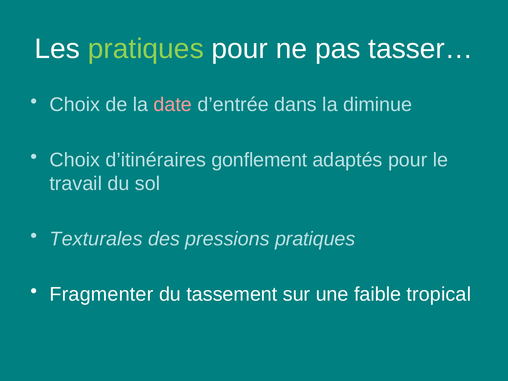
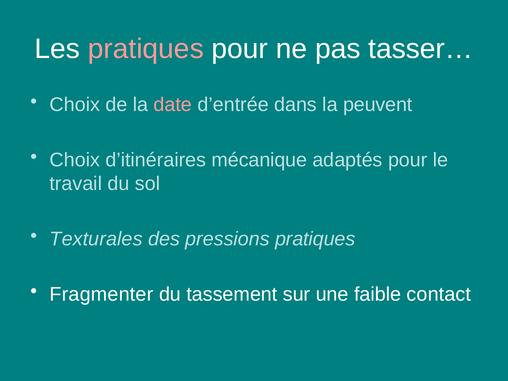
pratiques colour: light green -> pink (146, 49)
diminue: diminue -> peuvent (378, 105)
gonflement: gonflement -> mécanique (259, 160)
tropical: tropical -> contact (439, 294)
